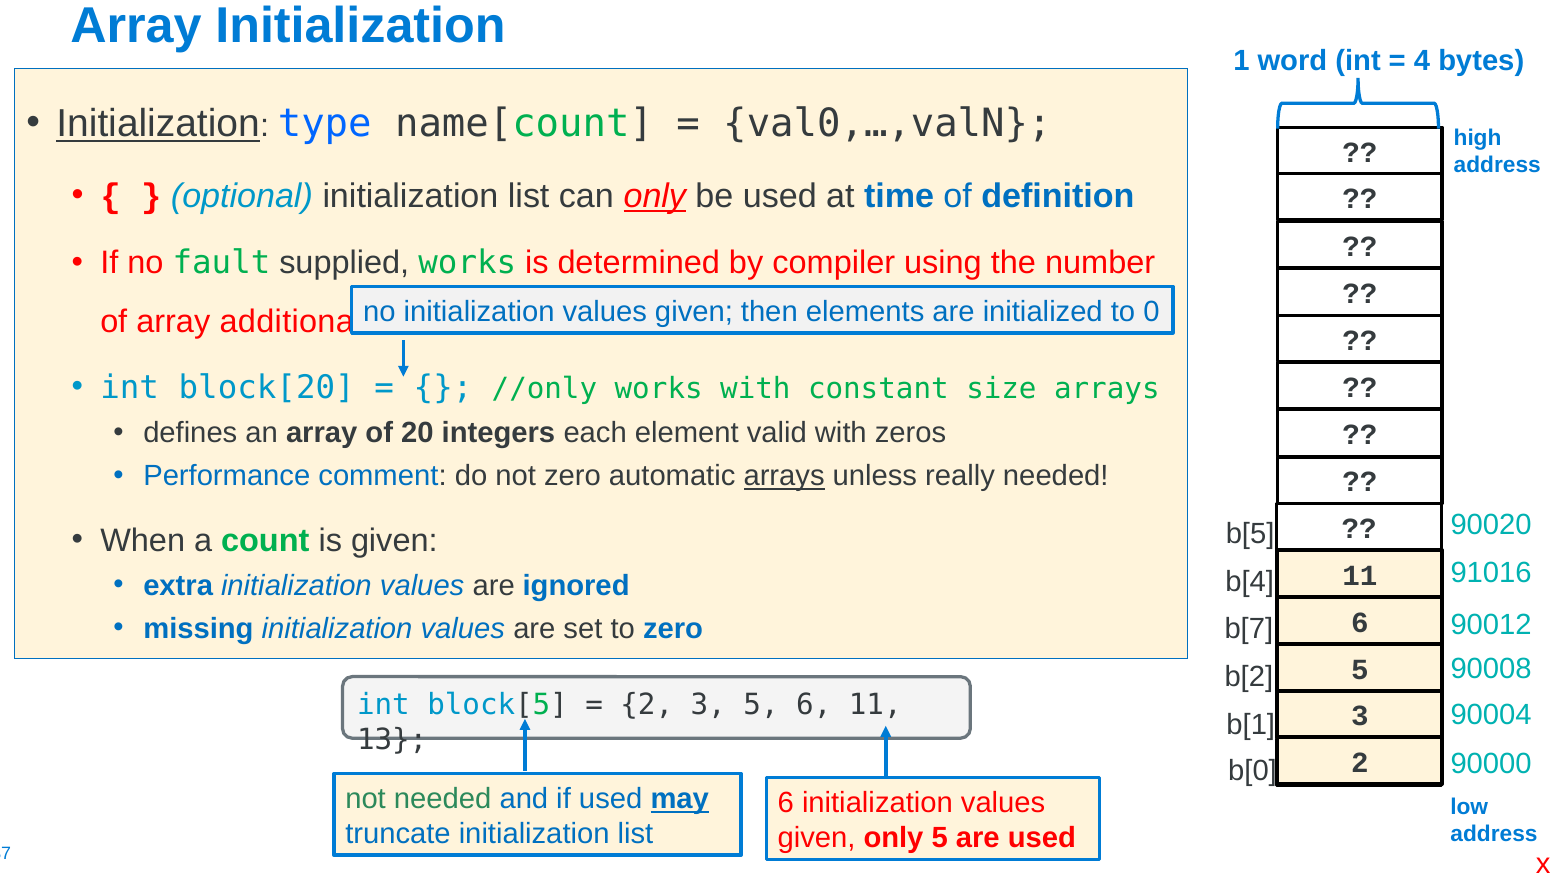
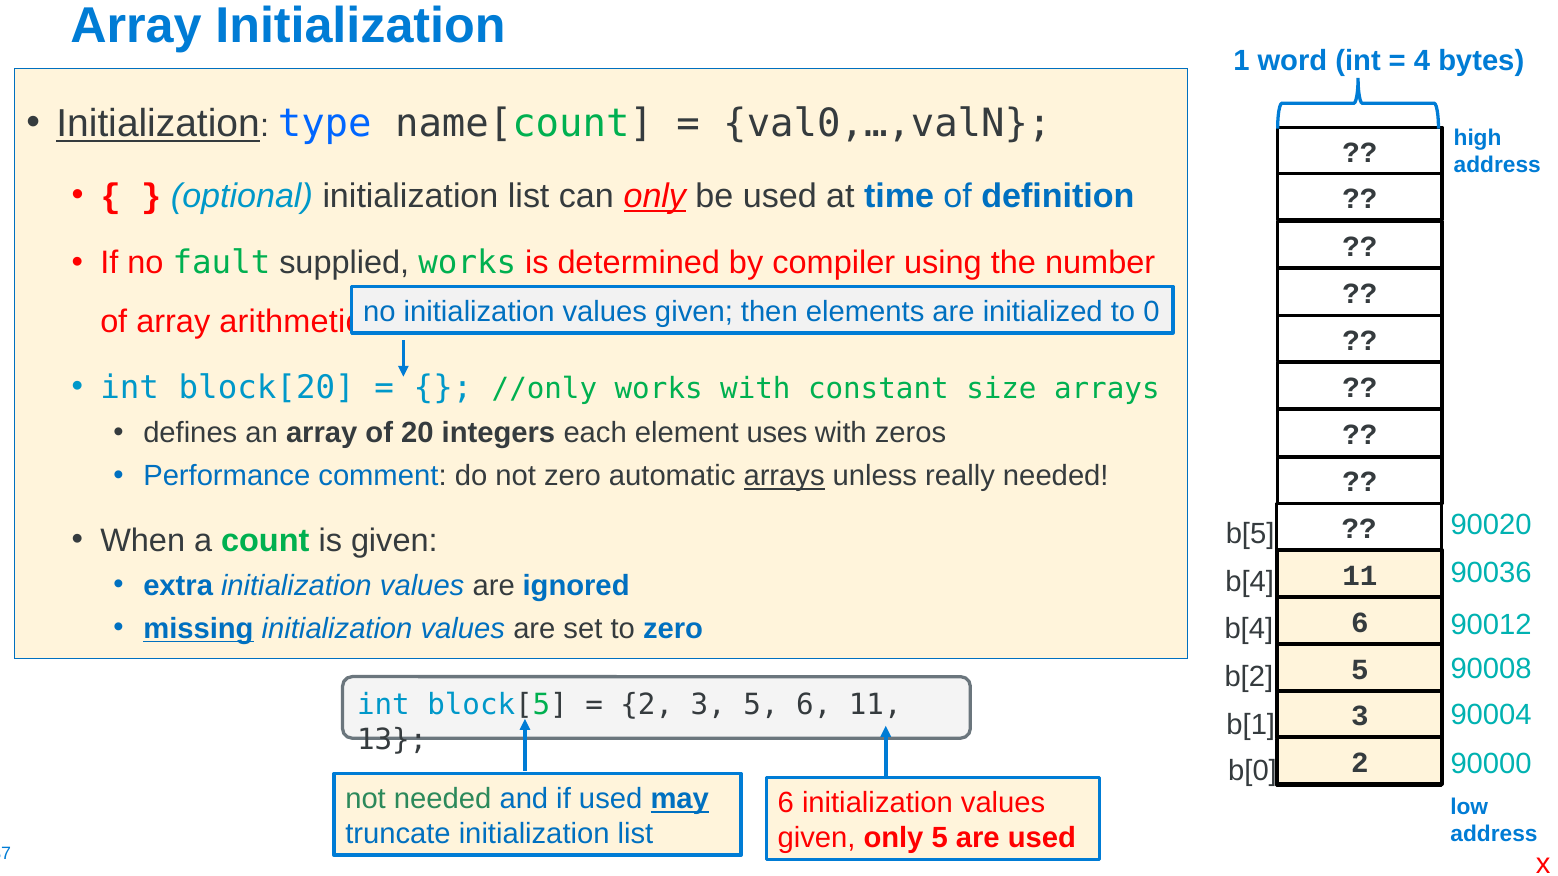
additional: additional -> arithmetic (291, 322)
valid: valid -> uses (777, 433)
91016: 91016 -> 90036 (1491, 573)
missing underline: none -> present (198, 629)
b[7: b[7 -> b[4 (1249, 629)
